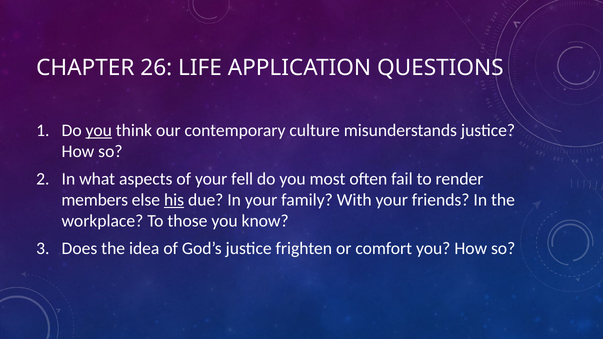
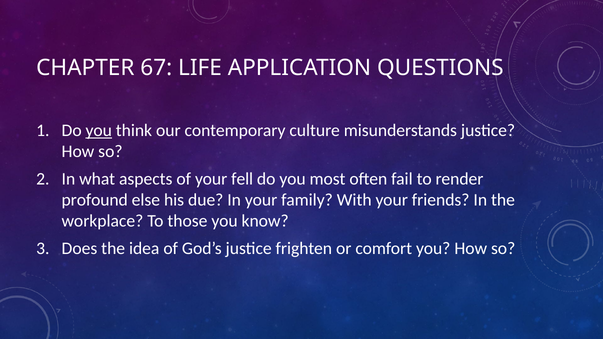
26: 26 -> 67 (156, 68)
members: members -> profound (95, 200)
his underline: present -> none (174, 200)
